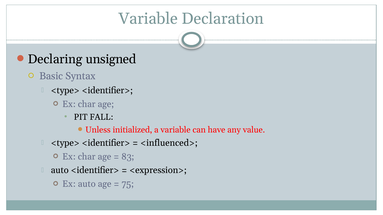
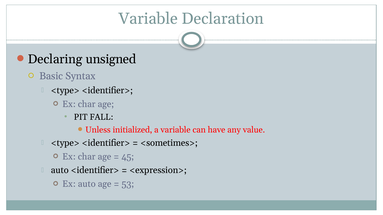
<influenced>: <influenced> -> <sometimes> (169, 143)
83: 83 -> 45 (128, 157)
75: 75 -> 53 (128, 184)
